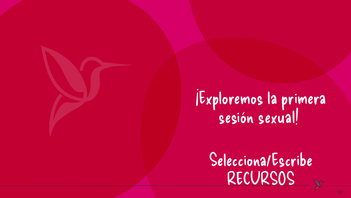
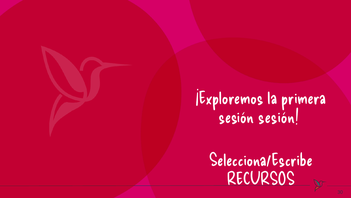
sesión sexual: sexual -> sesión (278, 117)
